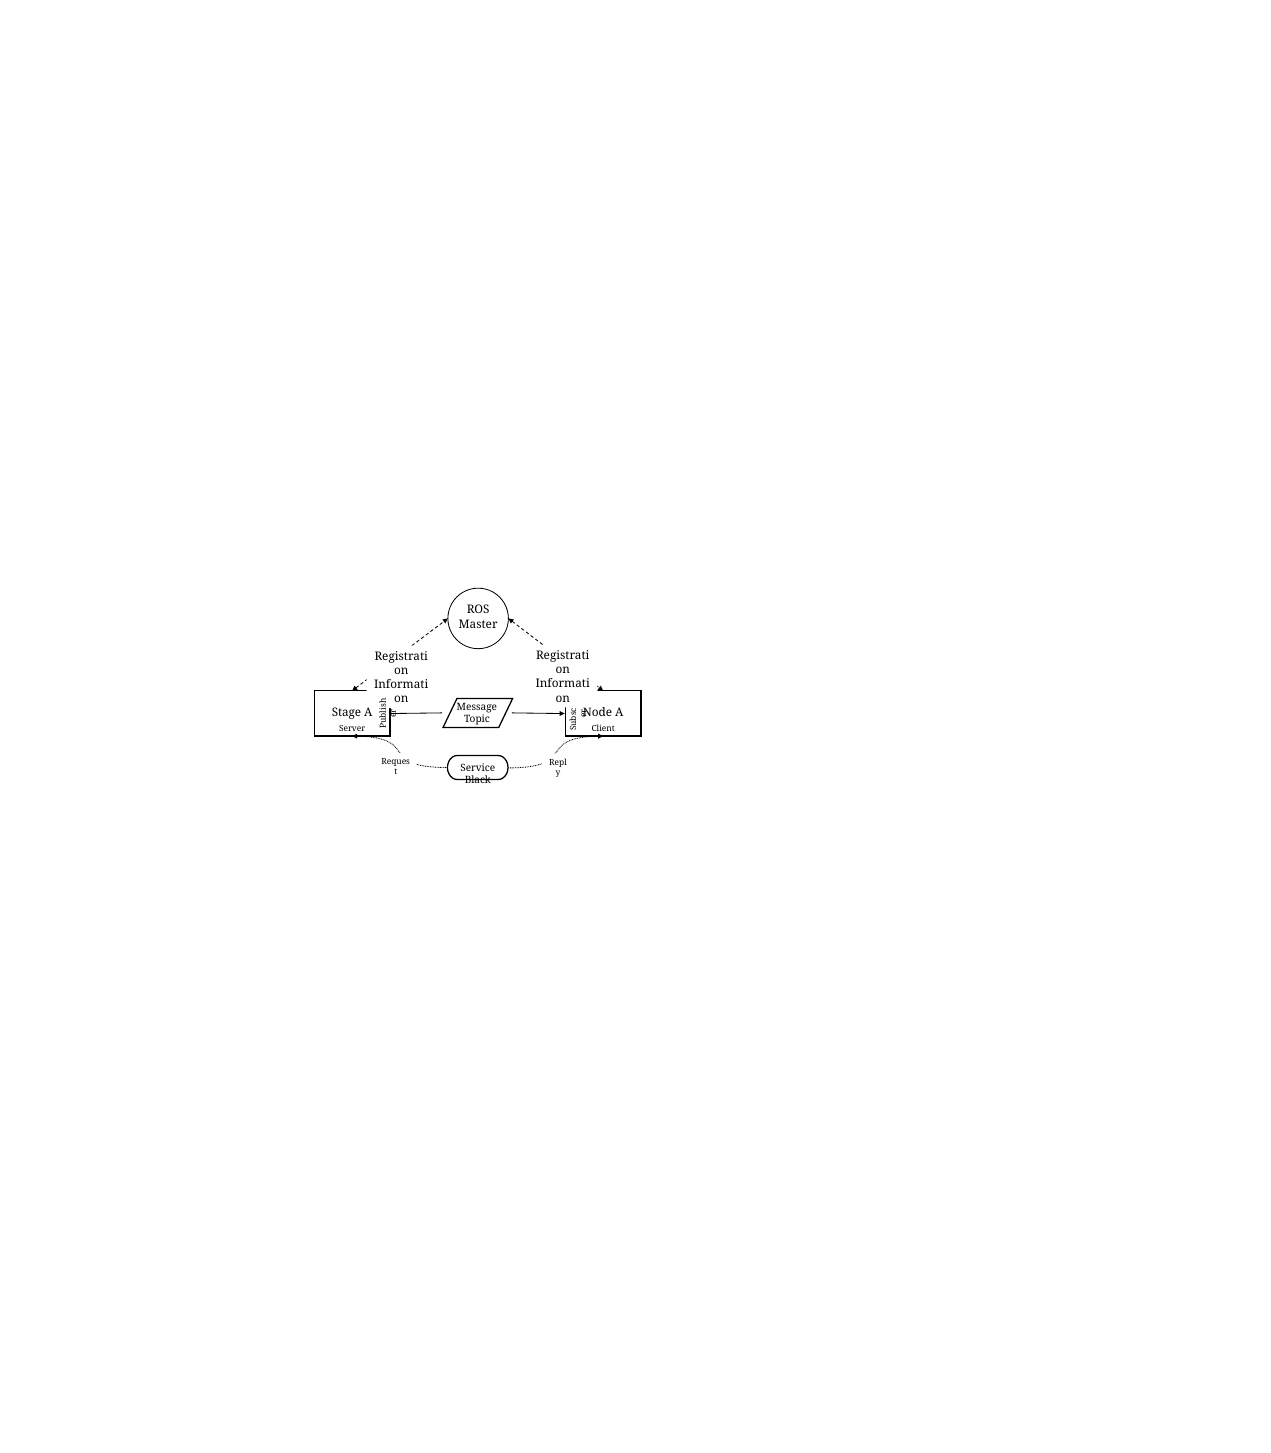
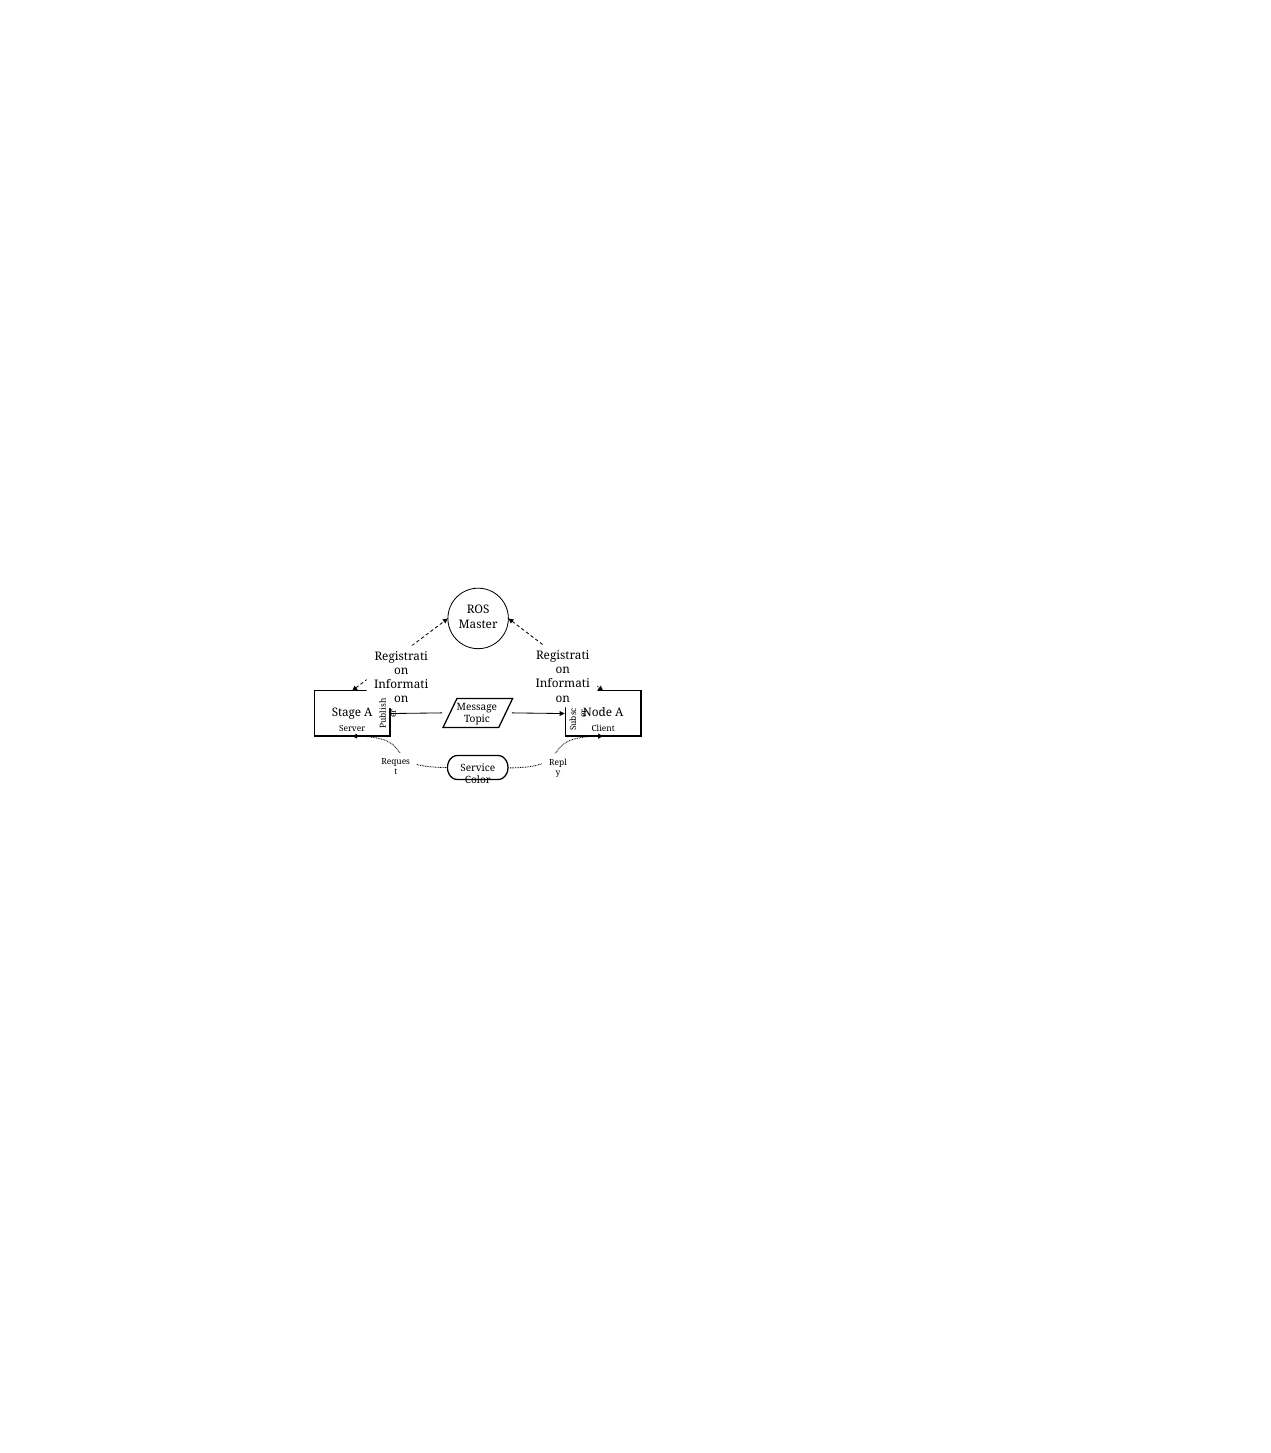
Black: Black -> Color (478, 780)
